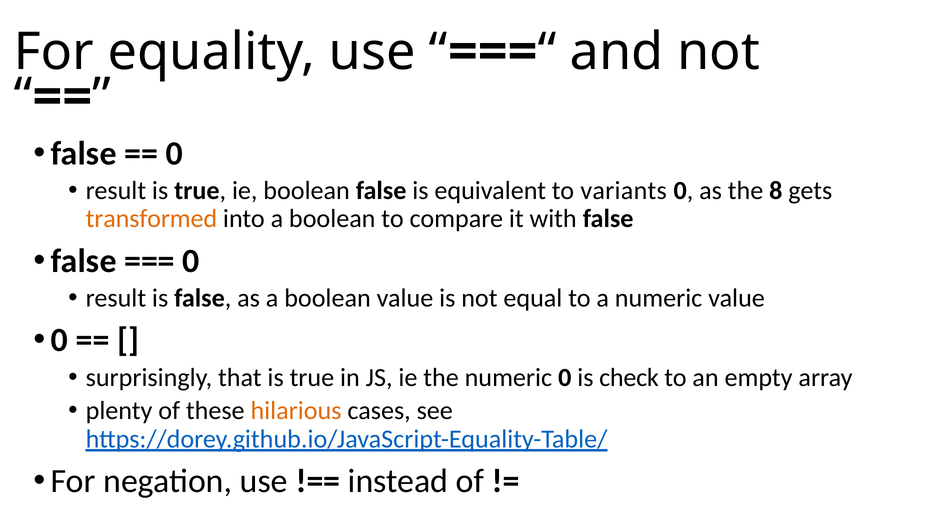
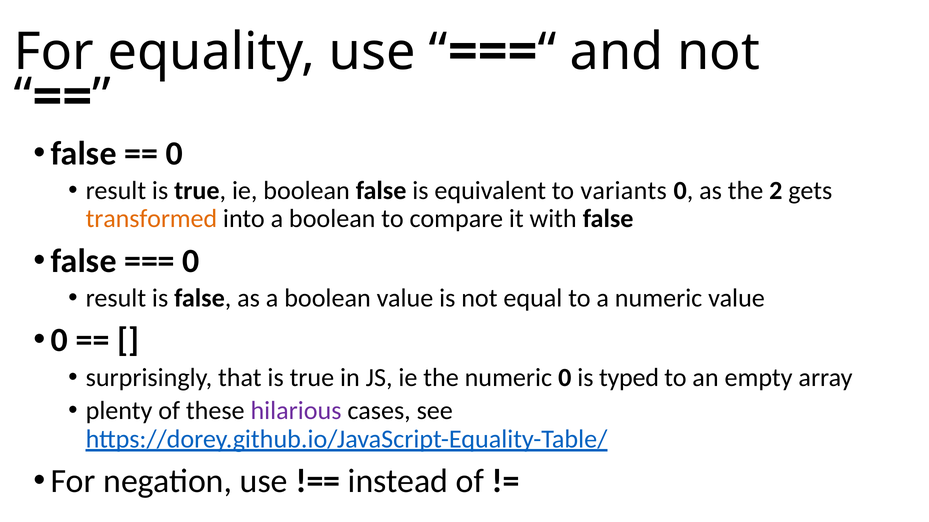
8: 8 -> 2 (776, 191)
check: check -> typed (629, 378)
hilarious colour: orange -> purple (296, 411)
